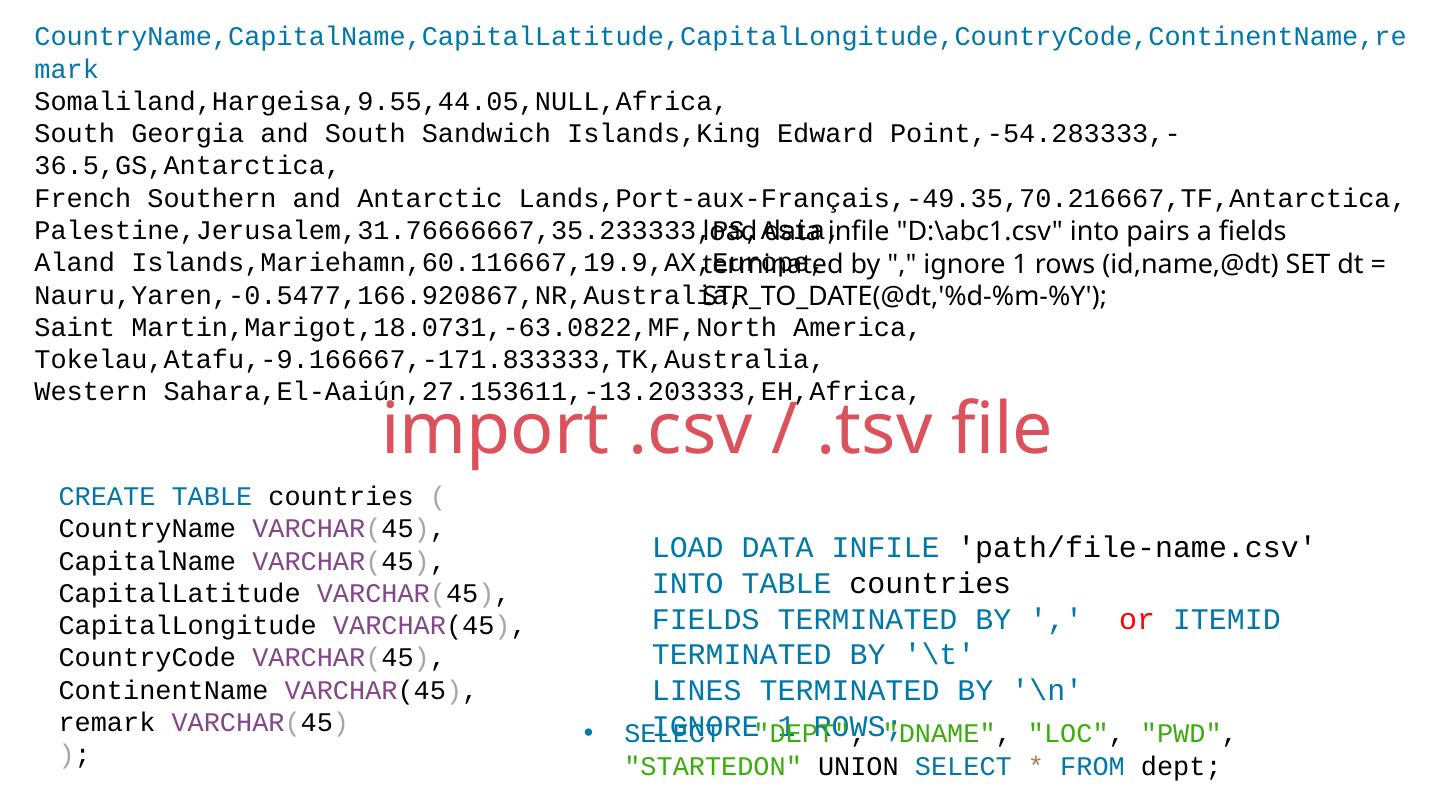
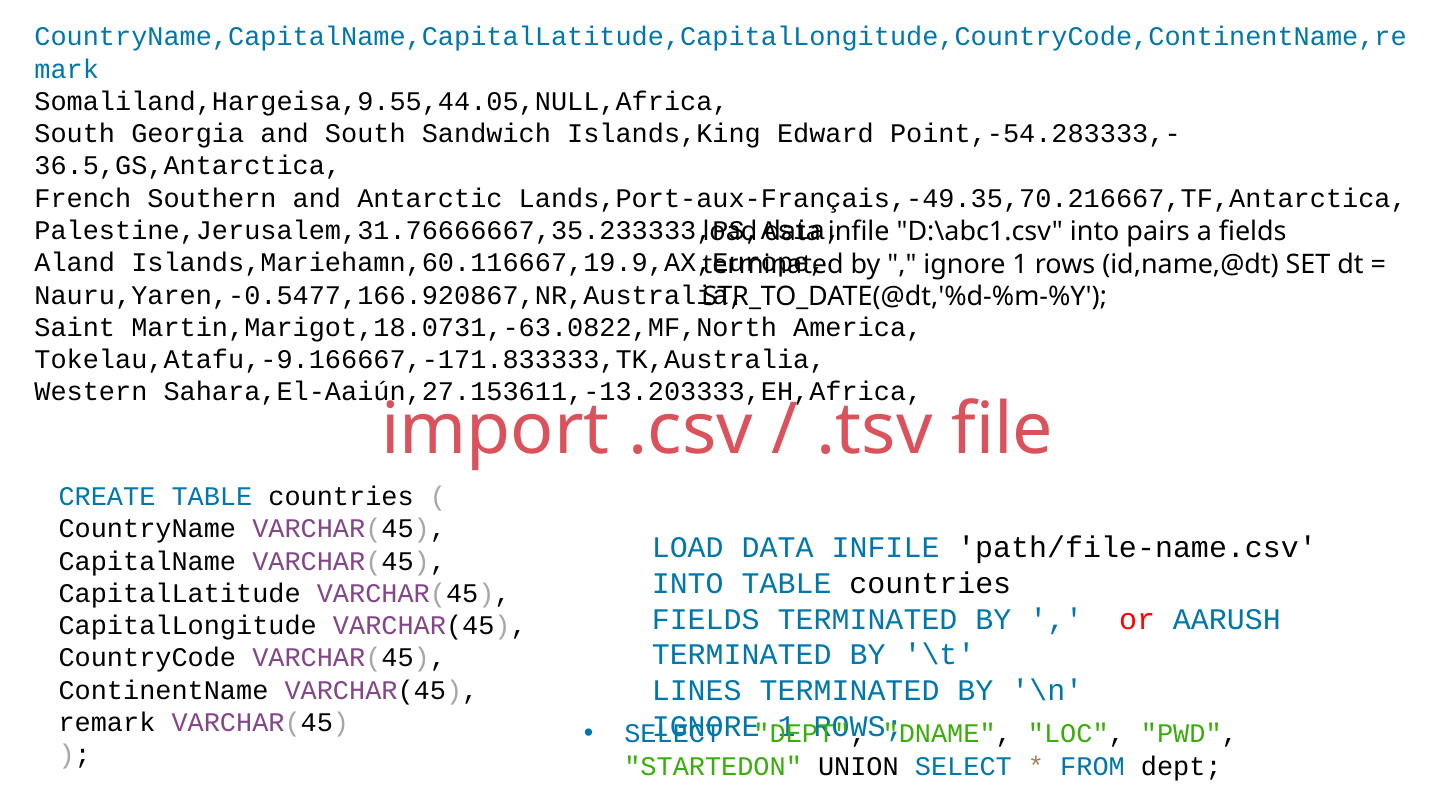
ITEMID: ITEMID -> AARUSH (1227, 619)
